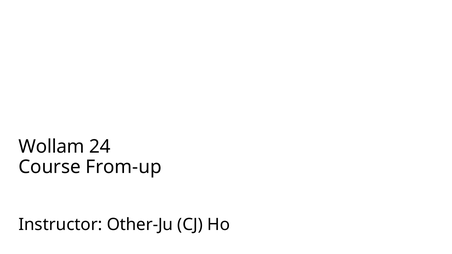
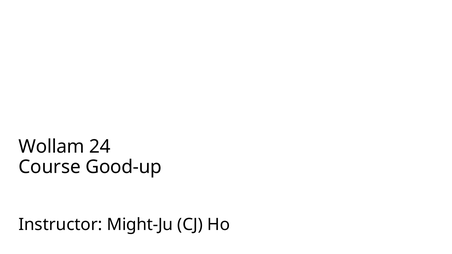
From-up: From-up -> Good-up (124, 167)
Other-Ju: Other-Ju -> Might-Ju (140, 225)
